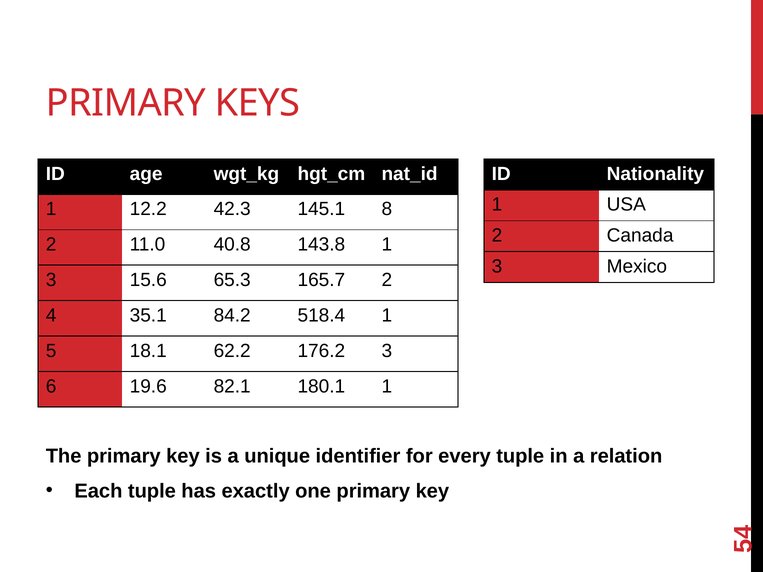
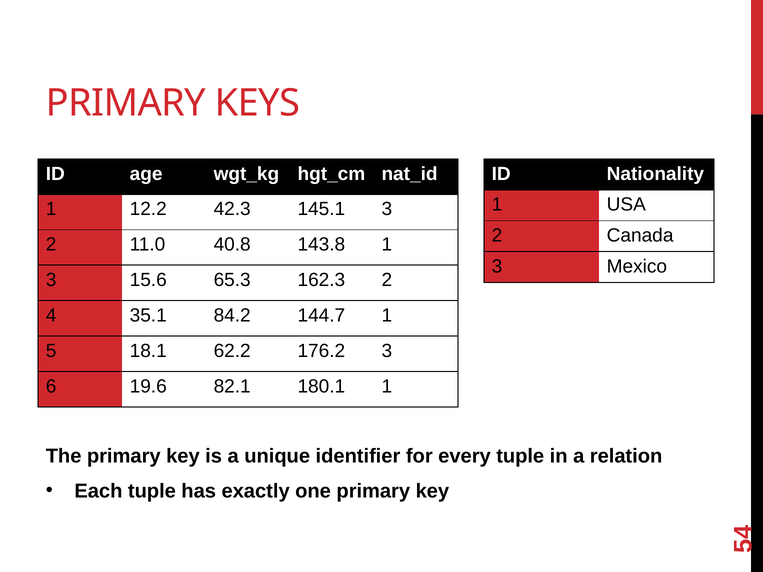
145.1 8: 8 -> 3 (387, 209)
165.7: 165.7 -> 162.3 (321, 280)
518.4: 518.4 -> 144.7 (321, 316)
